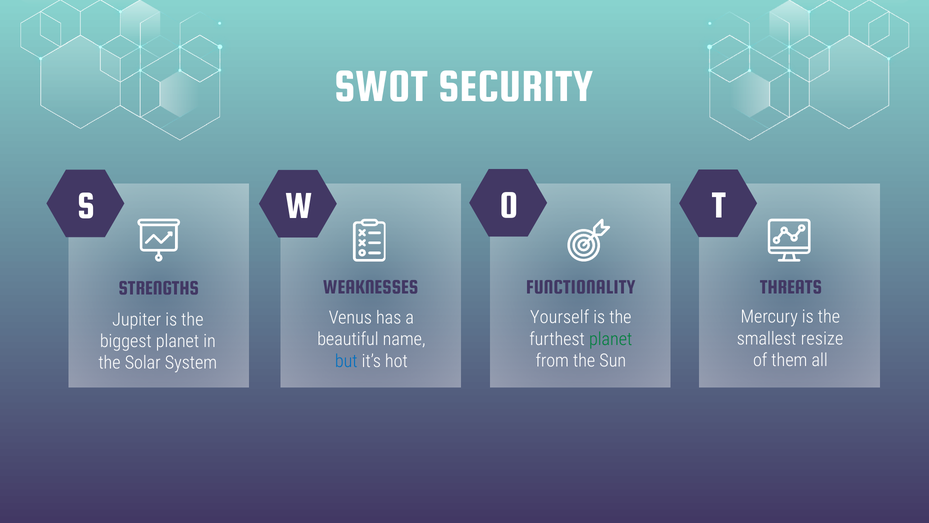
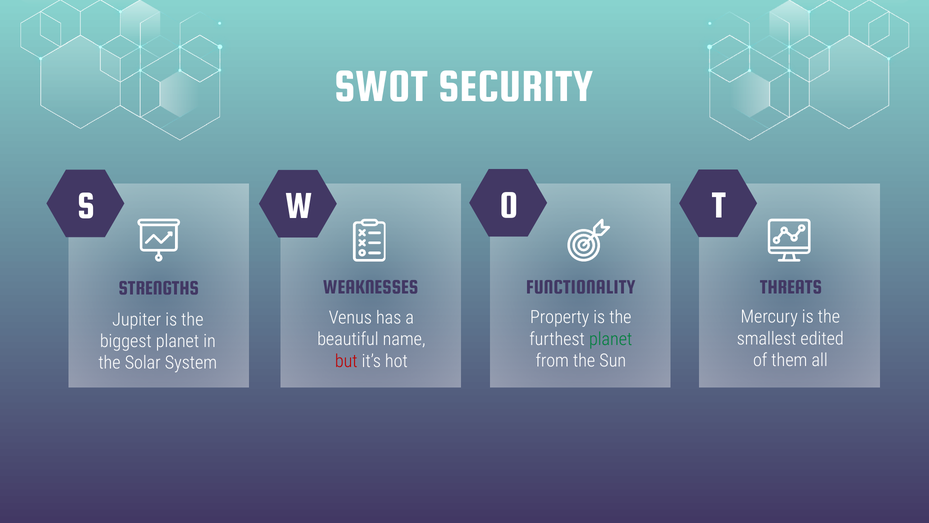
Yourself: Yourself -> Property (560, 317)
resize: resize -> edited (822, 338)
but colour: blue -> red (346, 361)
